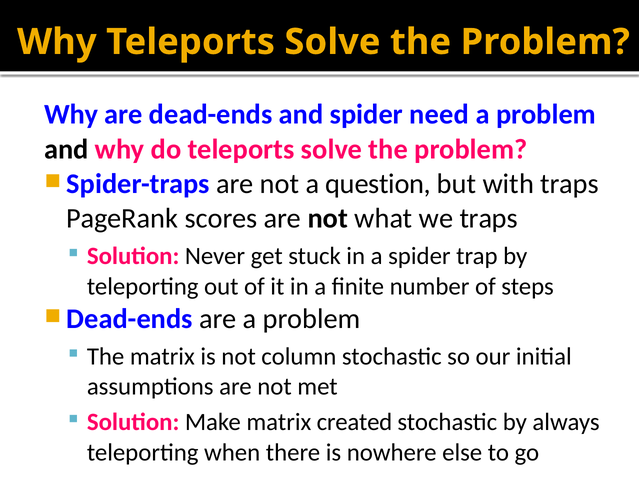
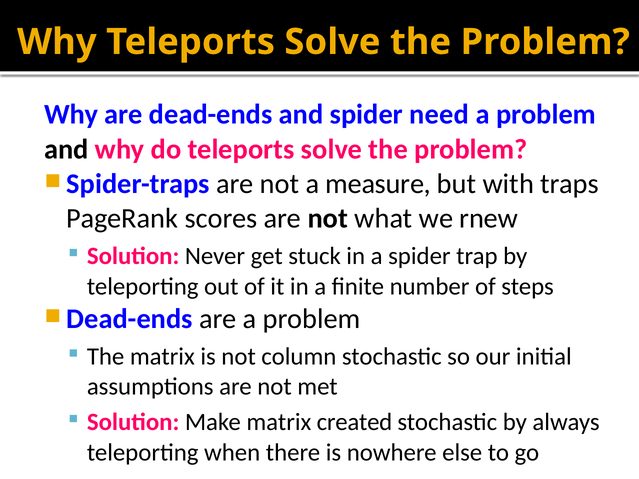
question: question -> measure (378, 184)
we traps: traps -> rnew (489, 219)
